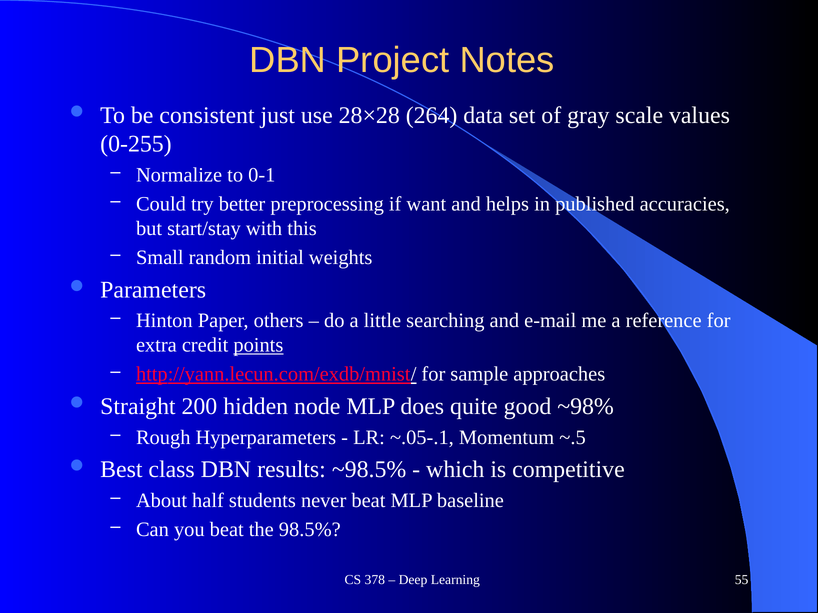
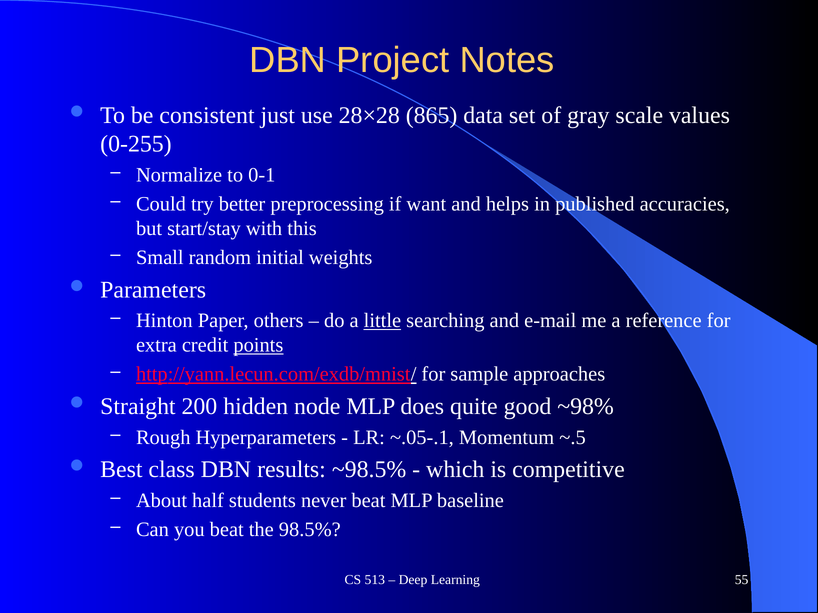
264: 264 -> 865 (432, 116)
little underline: none -> present (382, 321)
378: 378 -> 513 (375, 580)
